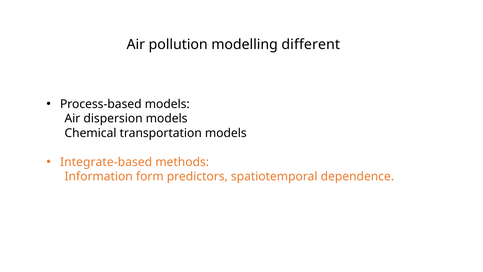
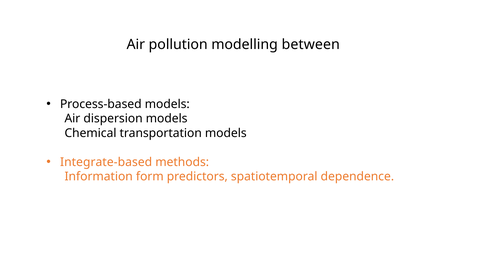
different: different -> between (311, 44)
